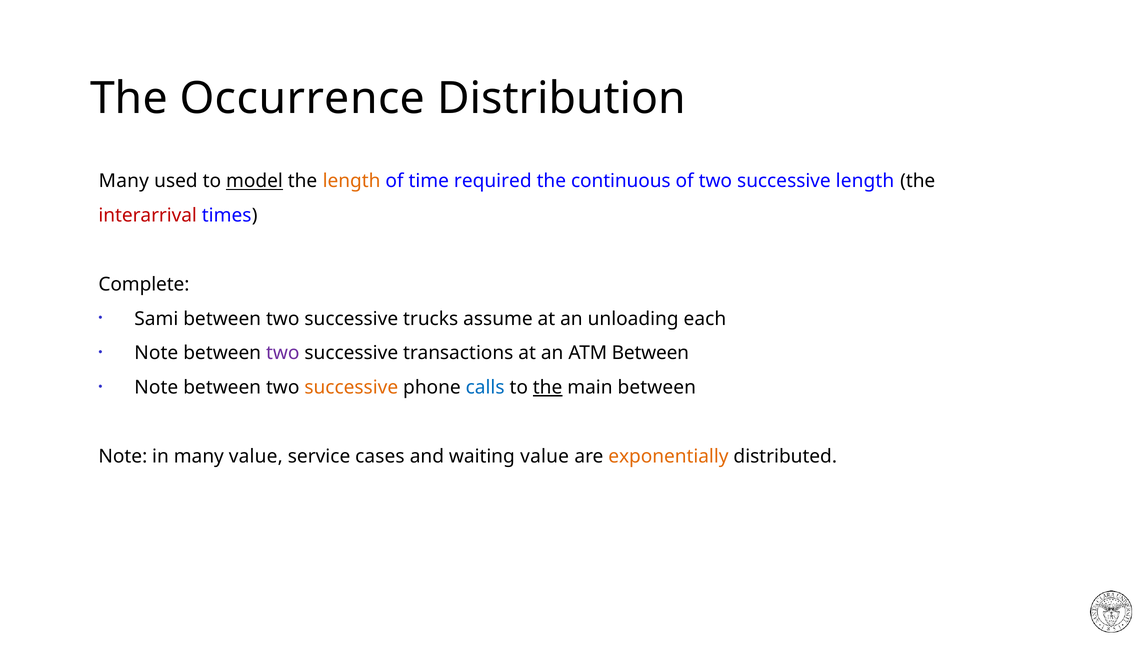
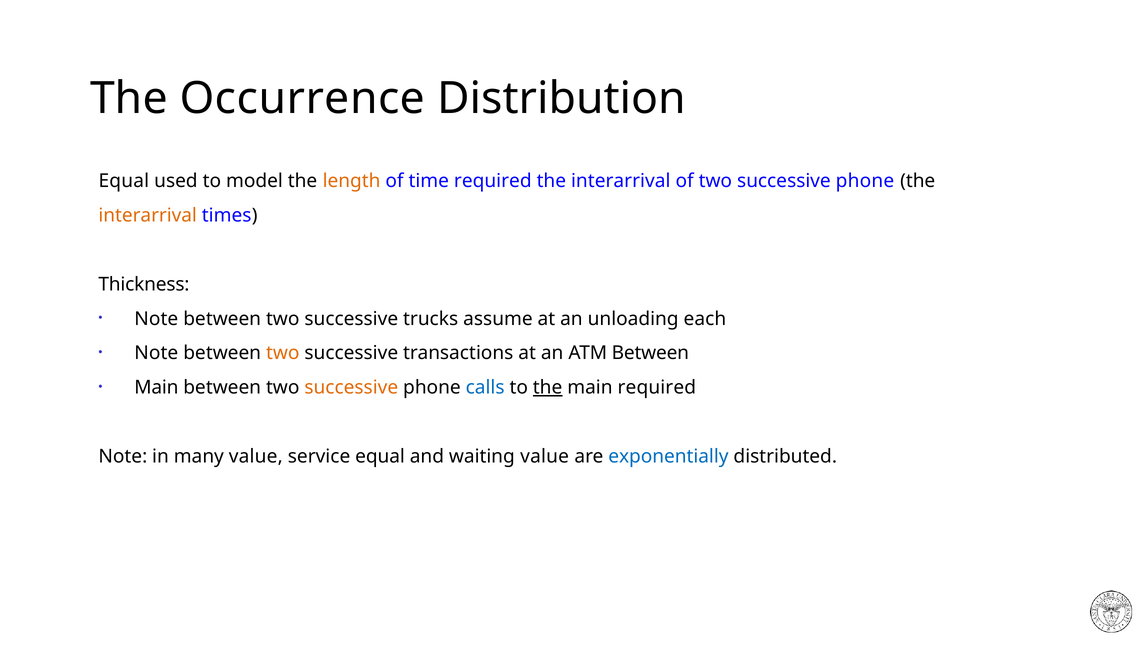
Many: Many -> Equal (124, 181)
model underline: present -> none (254, 181)
continuous: continuous -> interarrival (621, 181)
of two successive length: length -> phone (865, 181)
interarrival colour: red -> orange (148, 216)
Complete: Complete -> Thickness (144, 284)
Sami: Sami -> Note (156, 319)
two colour: purple -> orange (283, 353)
Note: Note -> Main (156, 388)
main between: between -> required (657, 388)
service cases: cases -> equal (380, 457)
exponentially colour: orange -> blue (668, 457)
